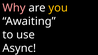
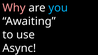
you colour: yellow -> light blue (58, 8)
